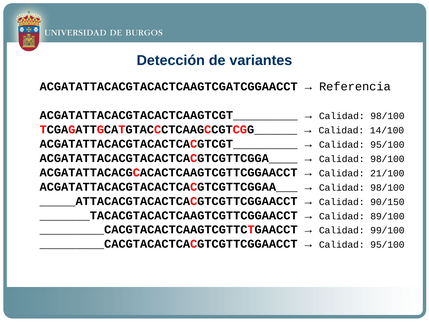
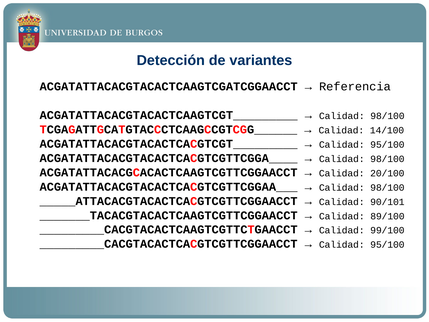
21/100: 21/100 -> 20/100 (387, 173)
90/150: 90/150 -> 90/101 (387, 202)
